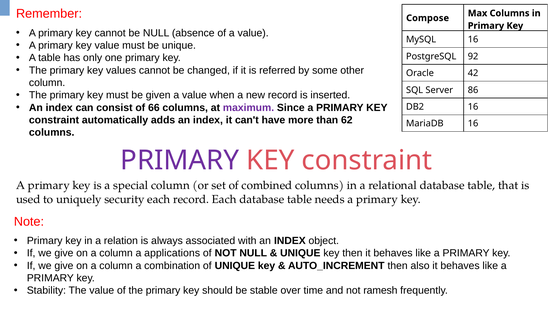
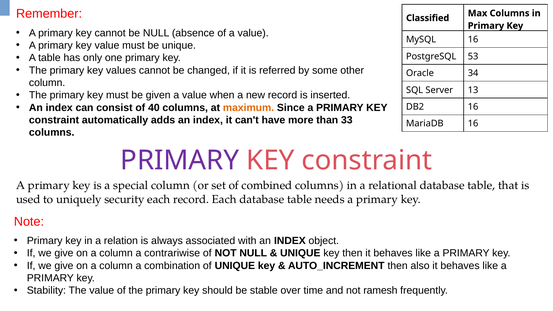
Compose: Compose -> Classified (428, 18)
92: 92 -> 53 (473, 56)
42: 42 -> 34 (473, 73)
86: 86 -> 13 (473, 90)
66: 66 -> 40 (154, 108)
maximum colour: purple -> orange (249, 108)
62: 62 -> 33 (347, 120)
applications: applications -> contrariwise (172, 253)
